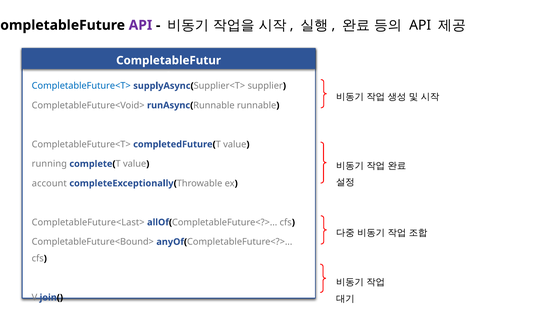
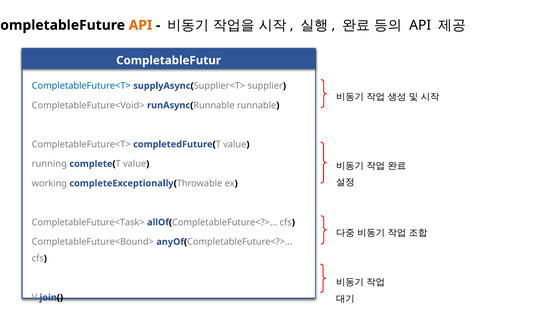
API colour: purple -> orange (140, 25)
account: account -> working (49, 183)
CompletableFuture<Last>: CompletableFuture<Last> -> CompletableFuture<Task> (88, 222)
